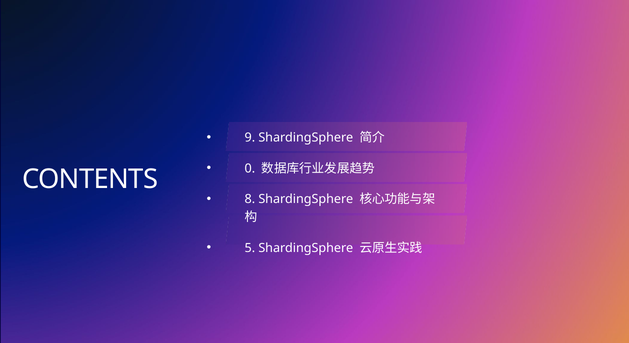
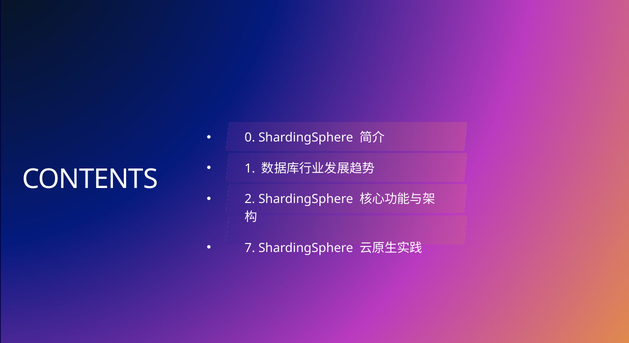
9: 9 -> 0 (250, 138)
0: 0 -> 1 (250, 168)
8: 8 -> 2 (250, 199)
5: 5 -> 7 (250, 248)
